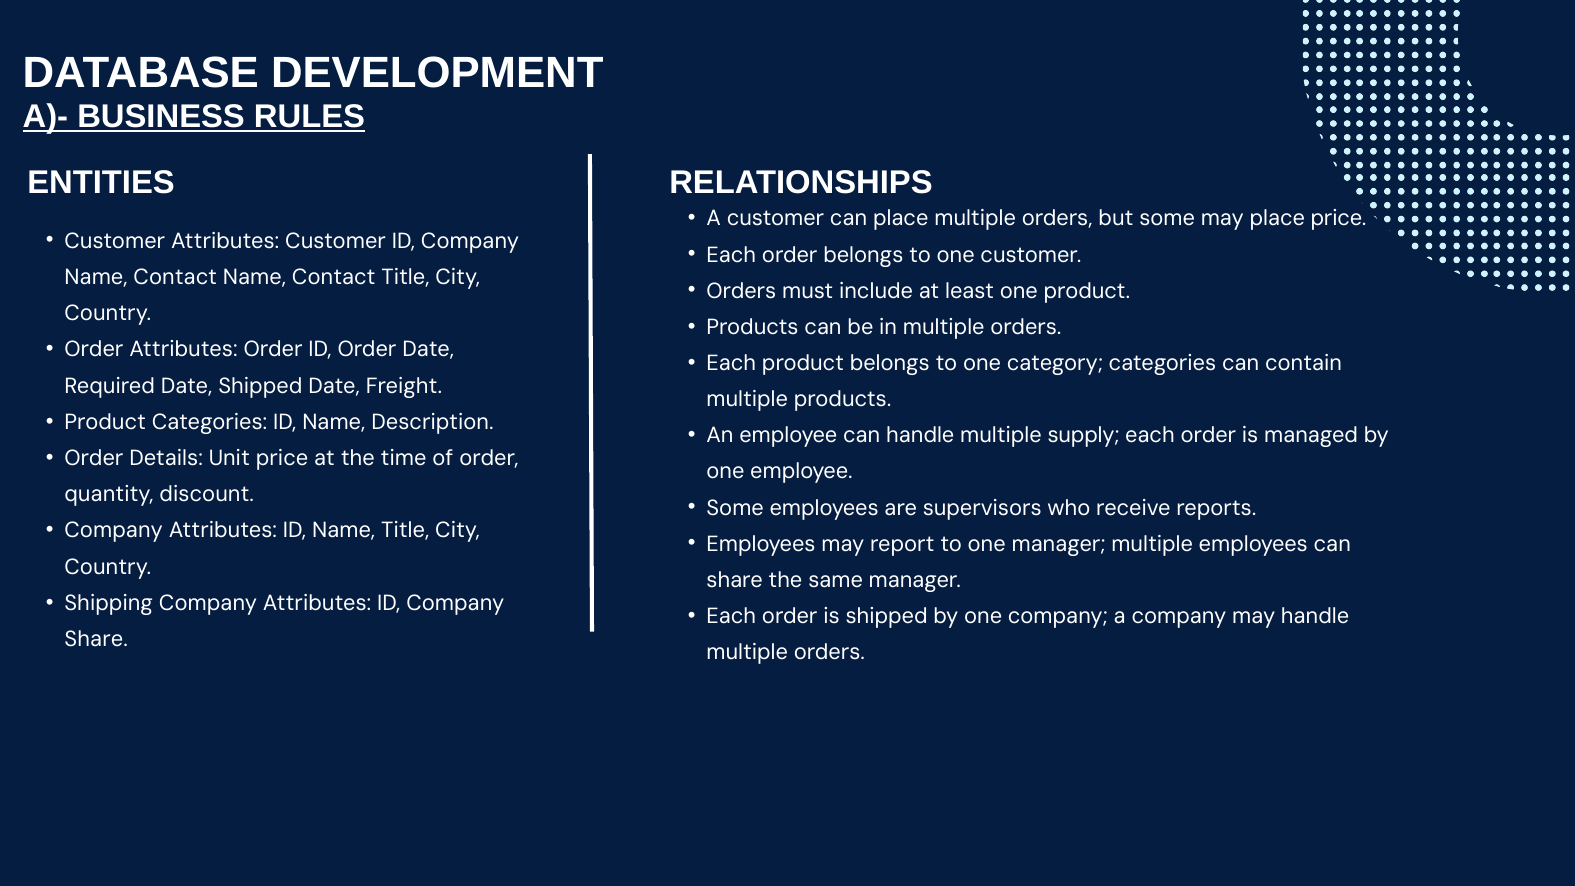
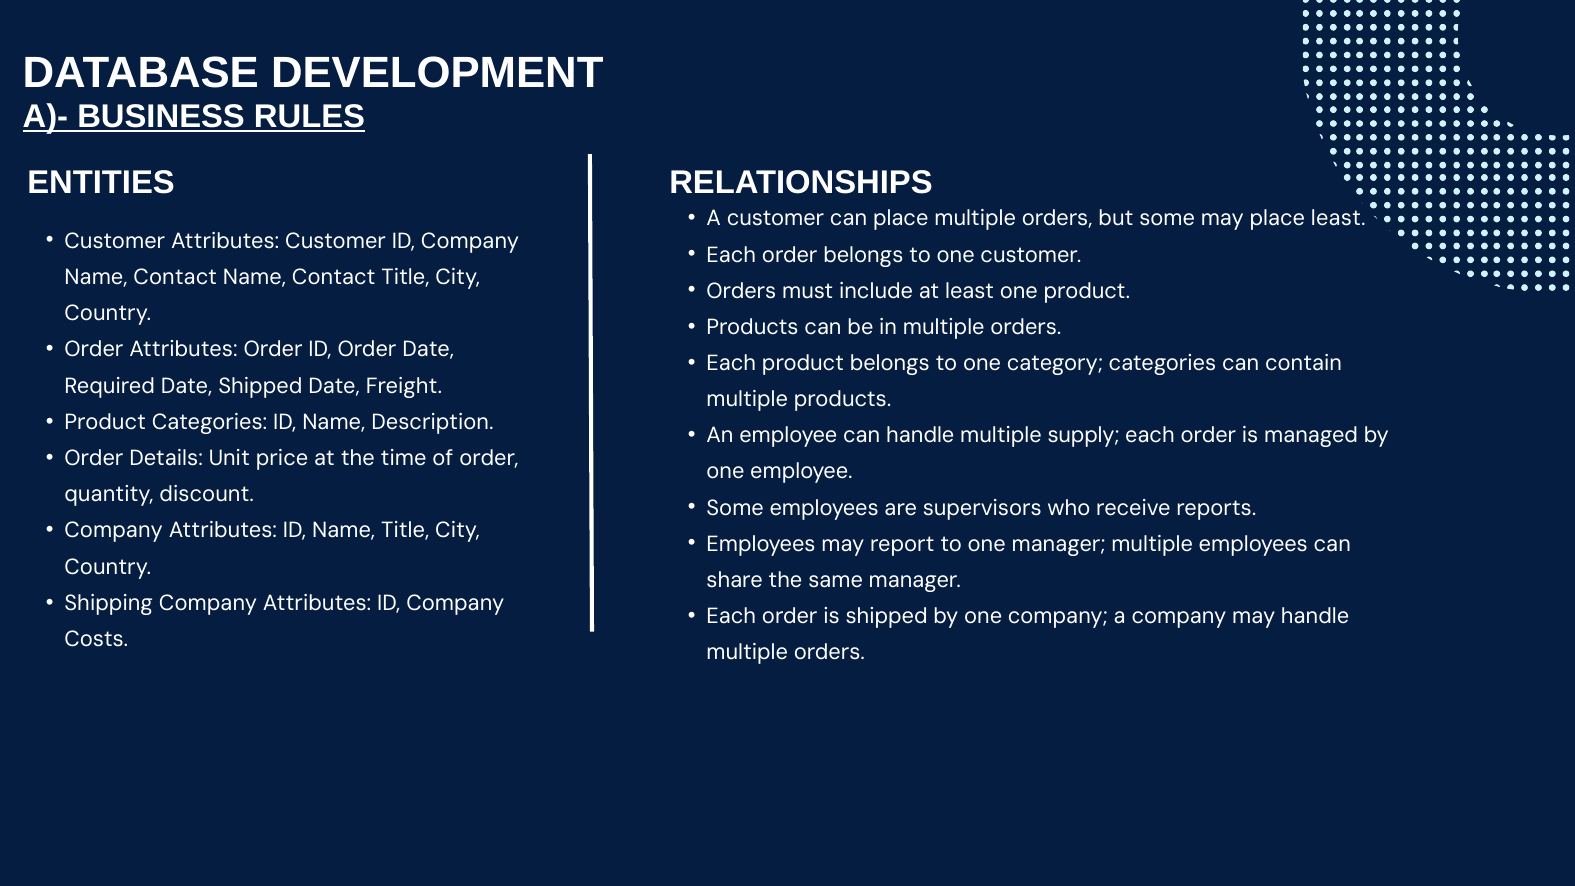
place price: price -> least (1338, 219)
Share: Share -> Costs (96, 639)
